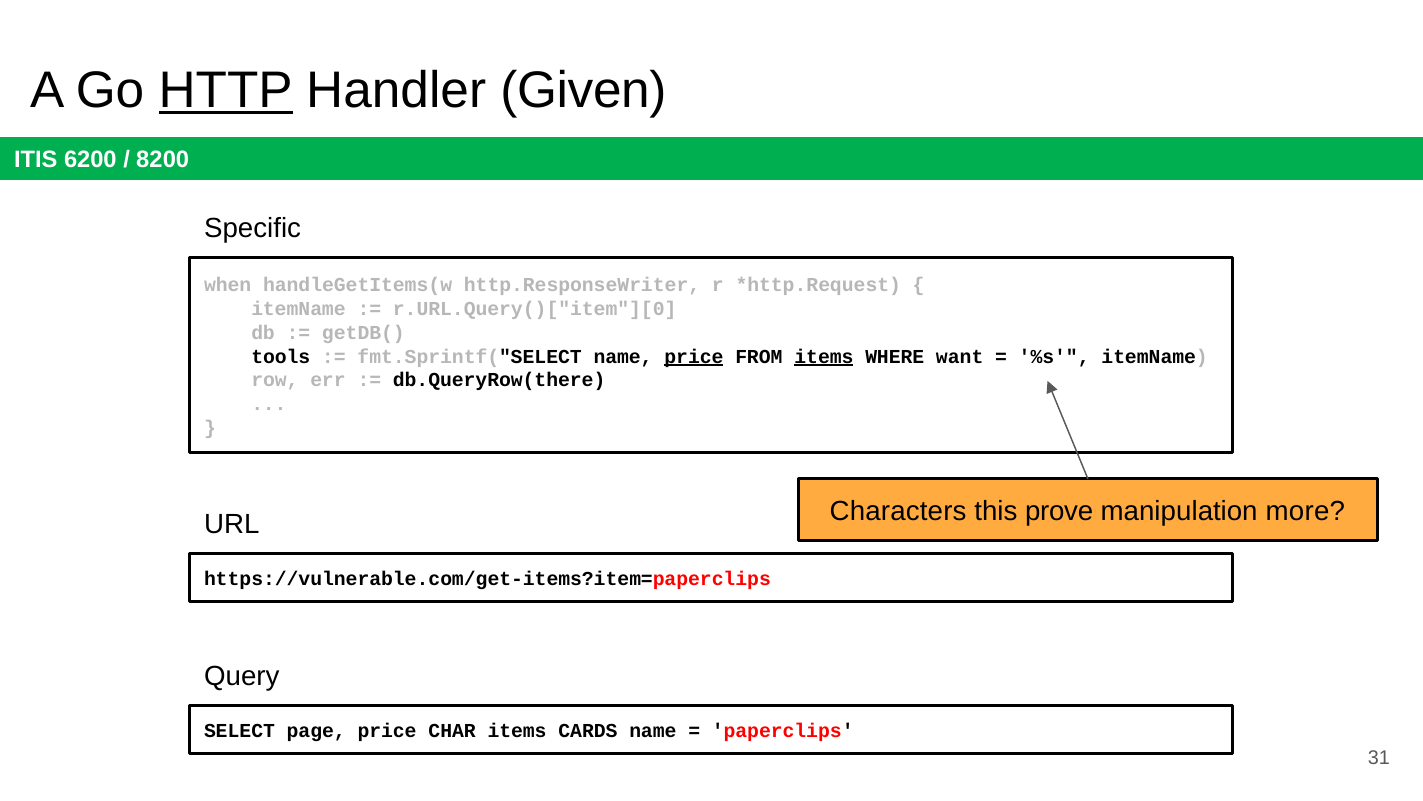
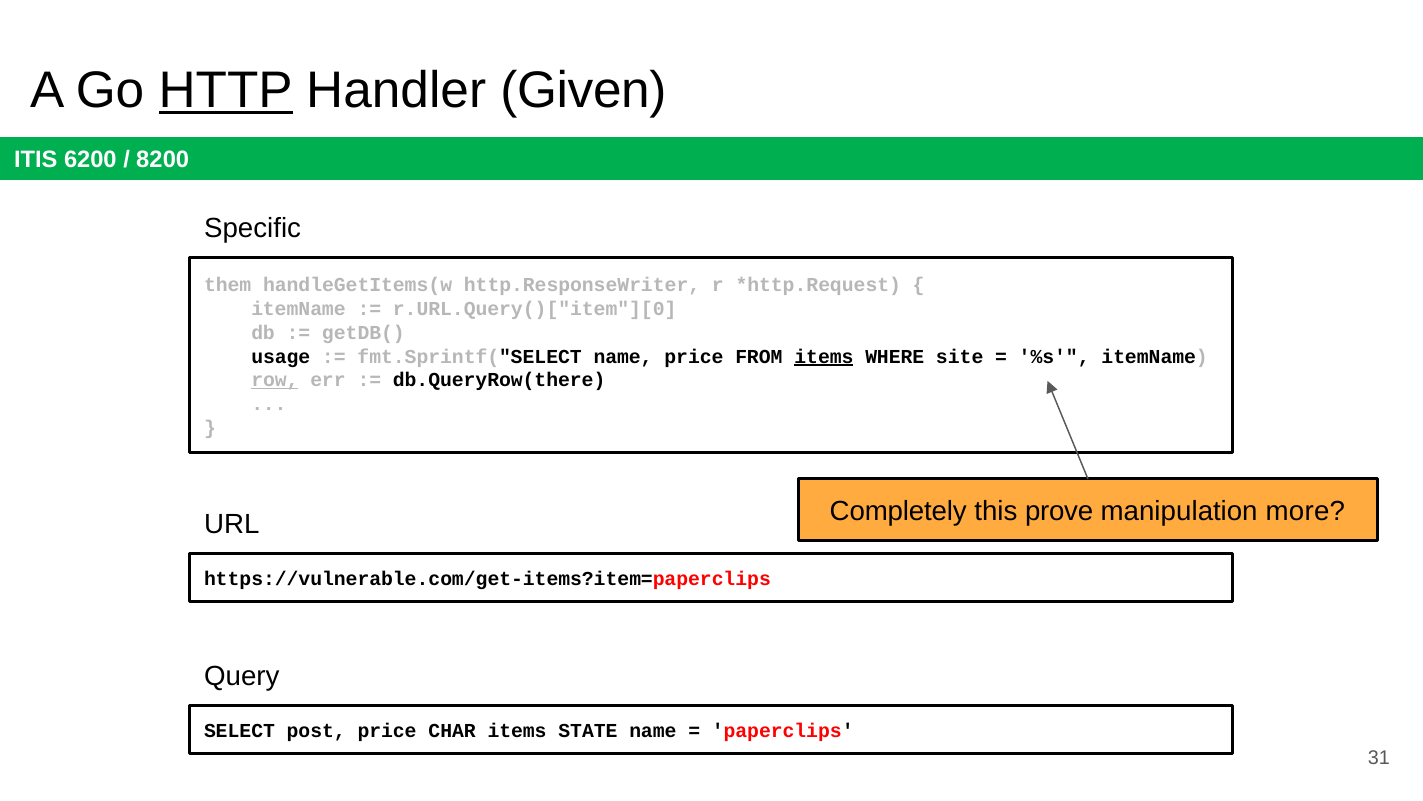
when: when -> them (228, 285)
tools: tools -> usage (281, 356)
price underline: present -> none (694, 356)
want: want -> site (960, 356)
row underline: none -> present (275, 380)
Characters: Characters -> Completely (898, 511)
page: page -> post (316, 731)
CARDS: CARDS -> STATE (588, 731)
